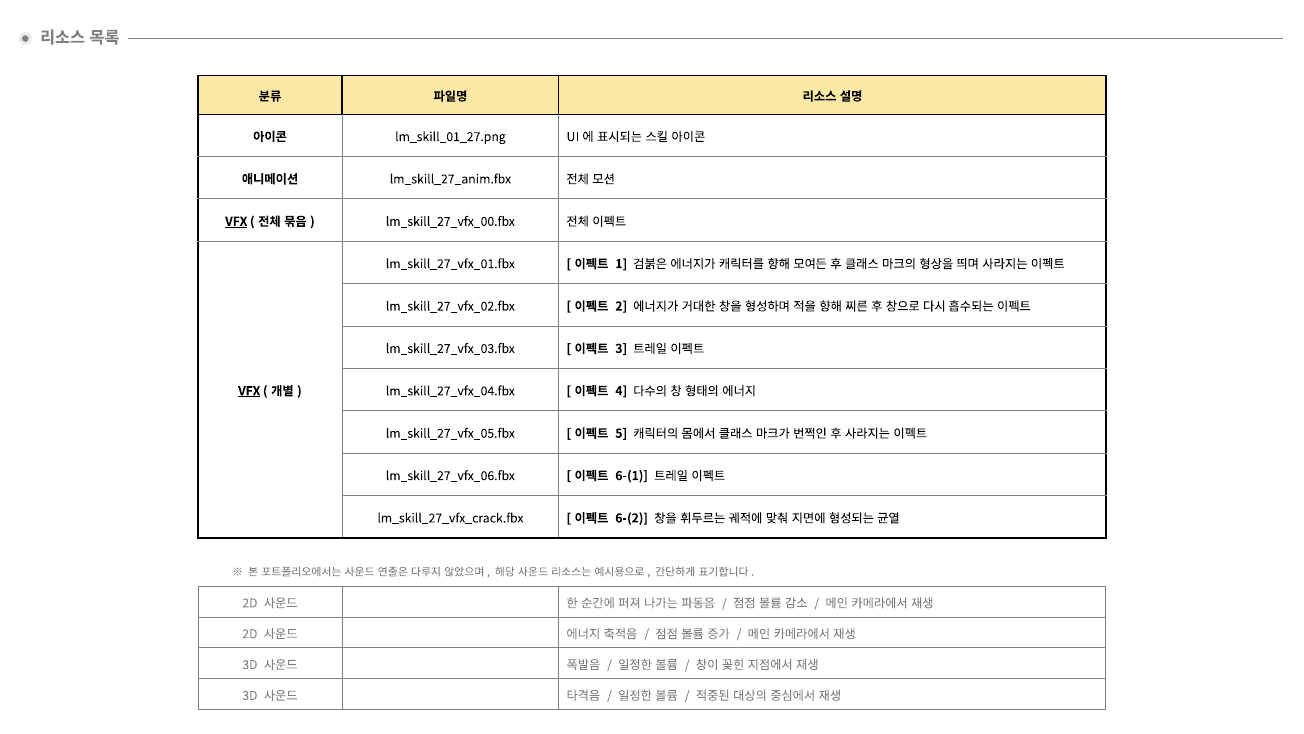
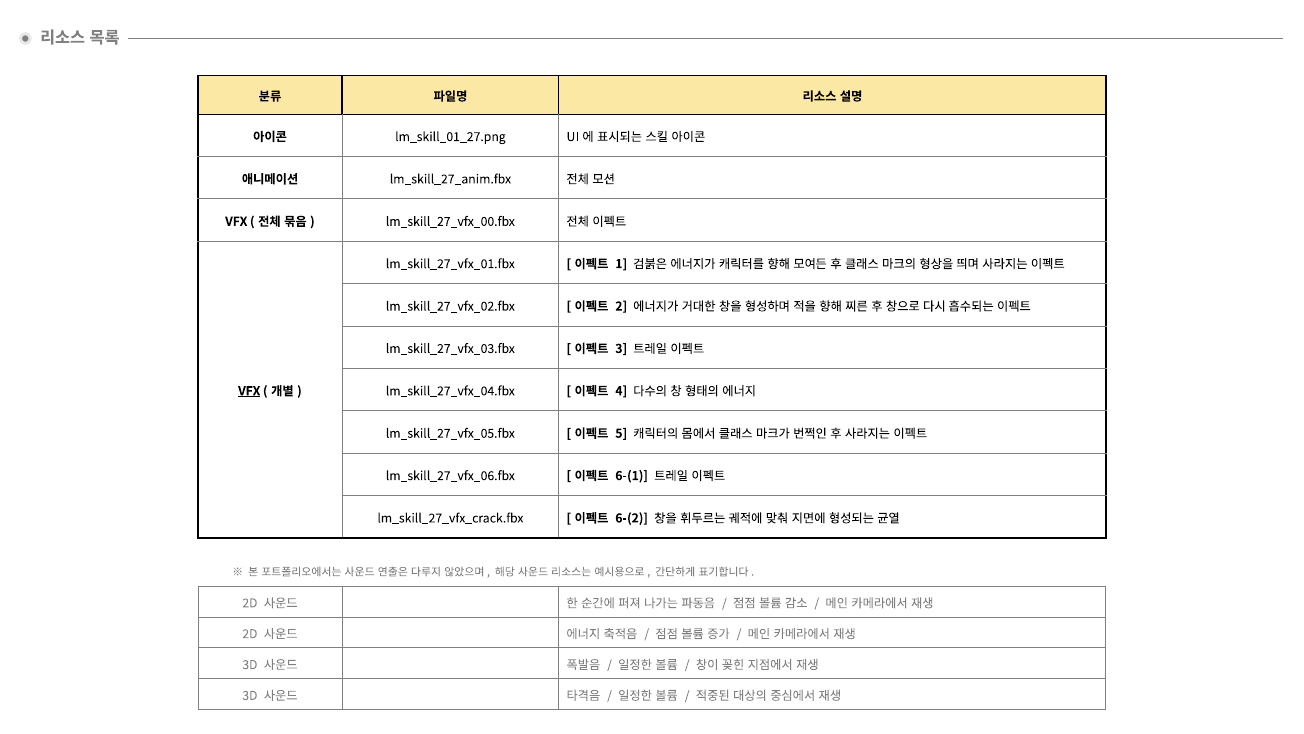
VFX underline: present -> none (236, 222)
